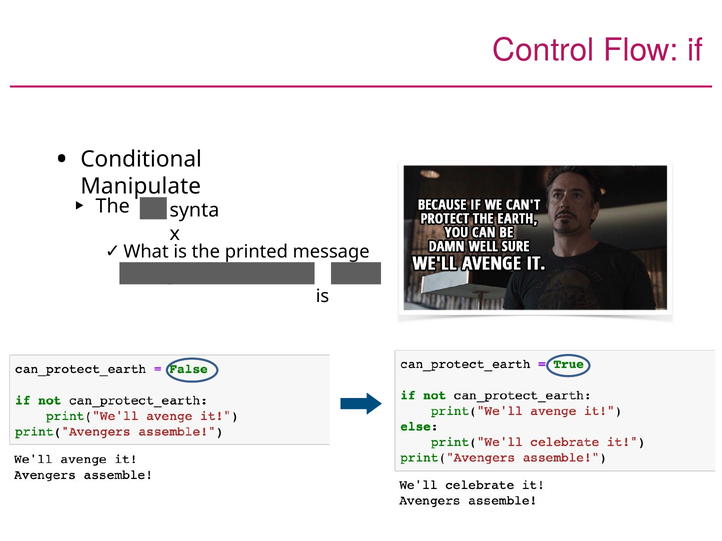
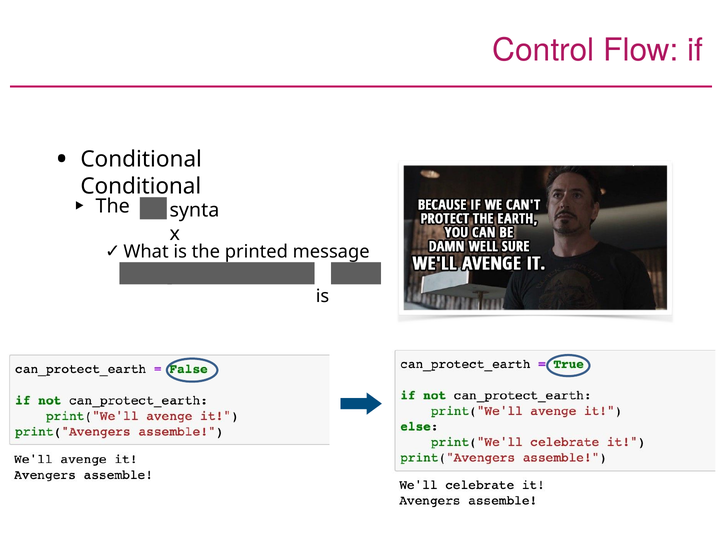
Manipulate: Manipulate -> Conditional (141, 186)
